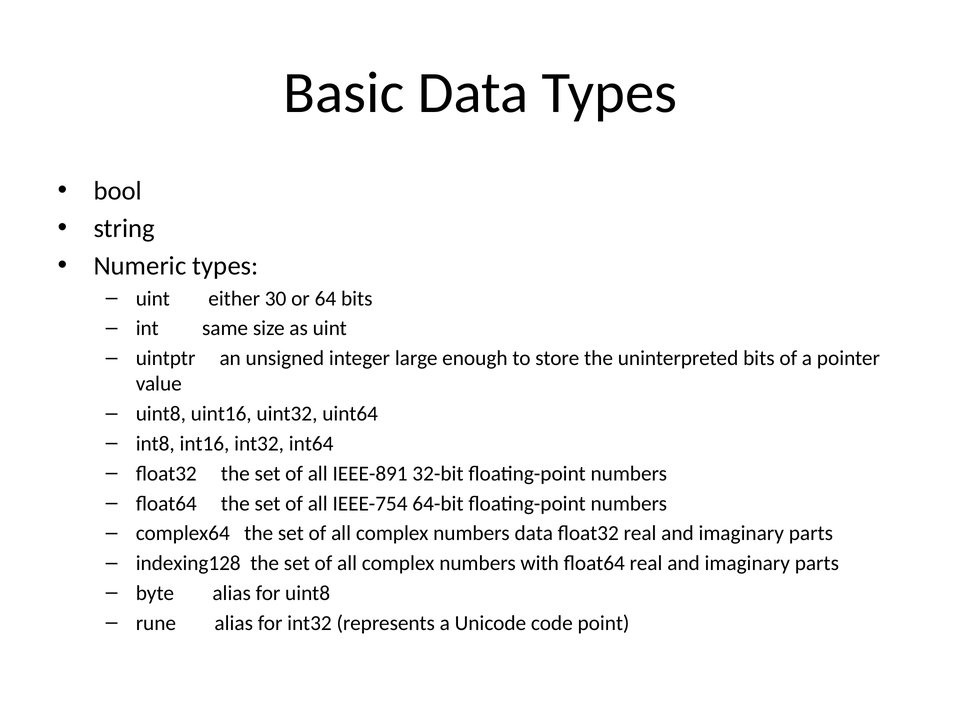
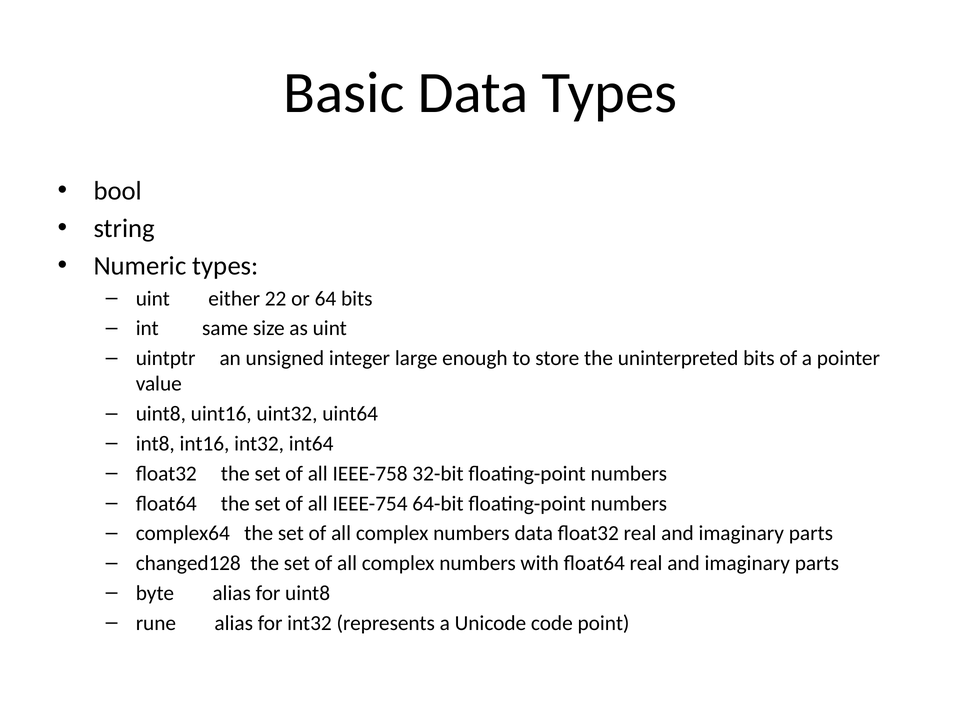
30: 30 -> 22 (276, 298)
IEEE-891: IEEE-891 -> IEEE-758 (370, 473)
indexing128: indexing128 -> changed128 (188, 563)
